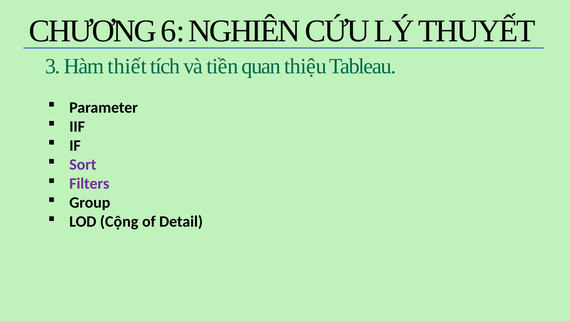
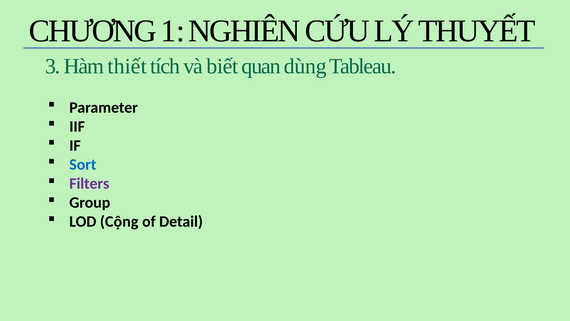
6: 6 -> 1 (173, 31)
tiền: tiền -> biết (222, 66)
thiệu: thiệu -> dùng (305, 66)
Sort colour: purple -> blue (83, 164)
